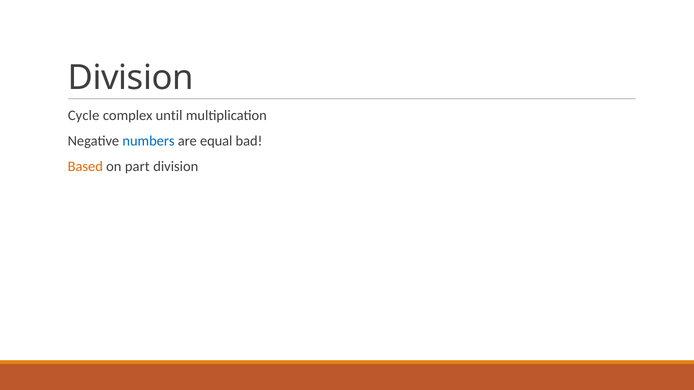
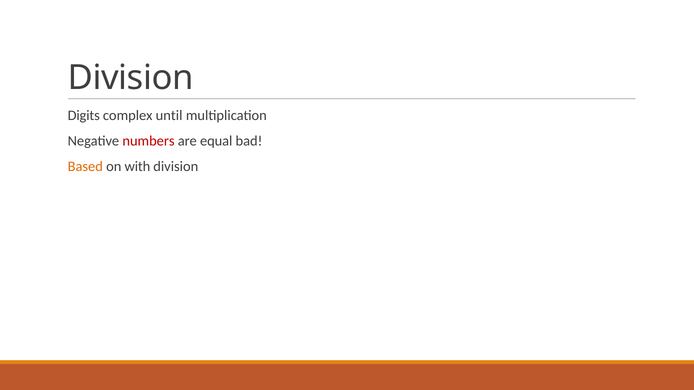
Cycle: Cycle -> Digits (84, 115)
numbers colour: blue -> red (149, 141)
part: part -> with (137, 167)
